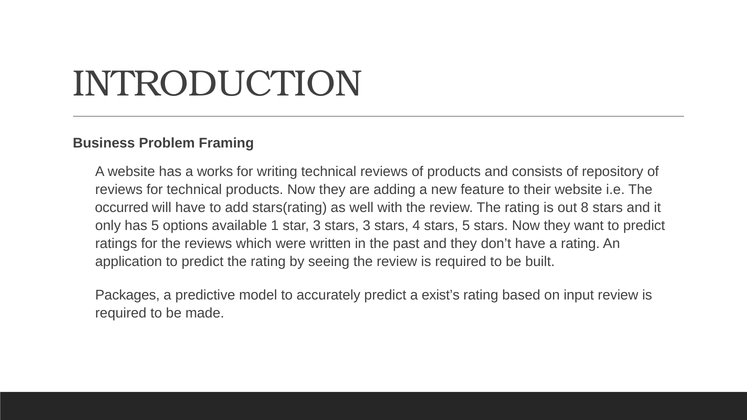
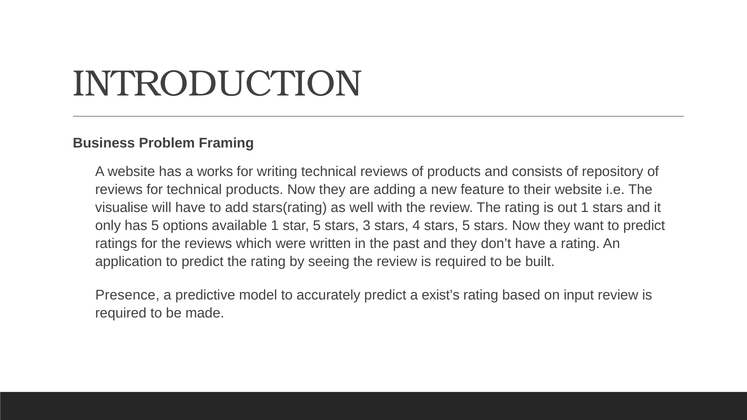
occurred: occurred -> visualise (122, 208)
out 8: 8 -> 1 (585, 208)
star 3: 3 -> 5 (317, 226)
Packages: Packages -> Presence (127, 295)
